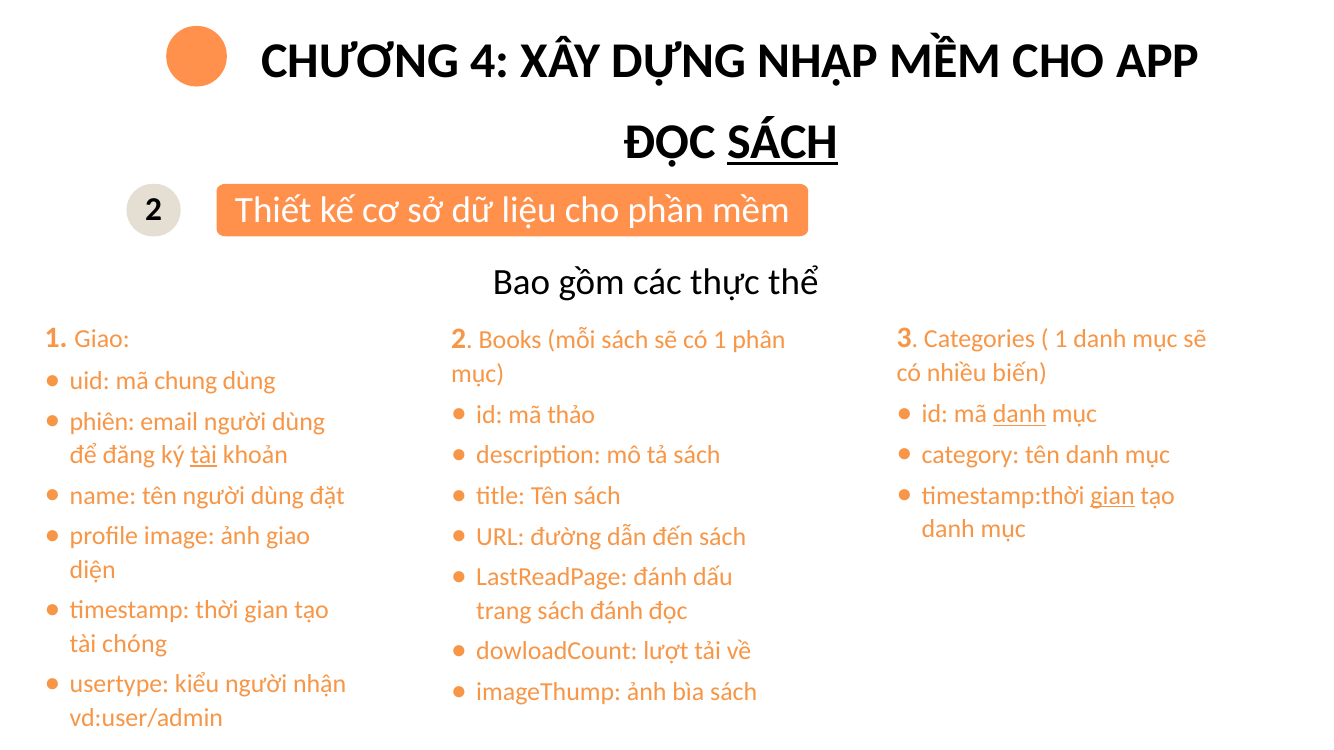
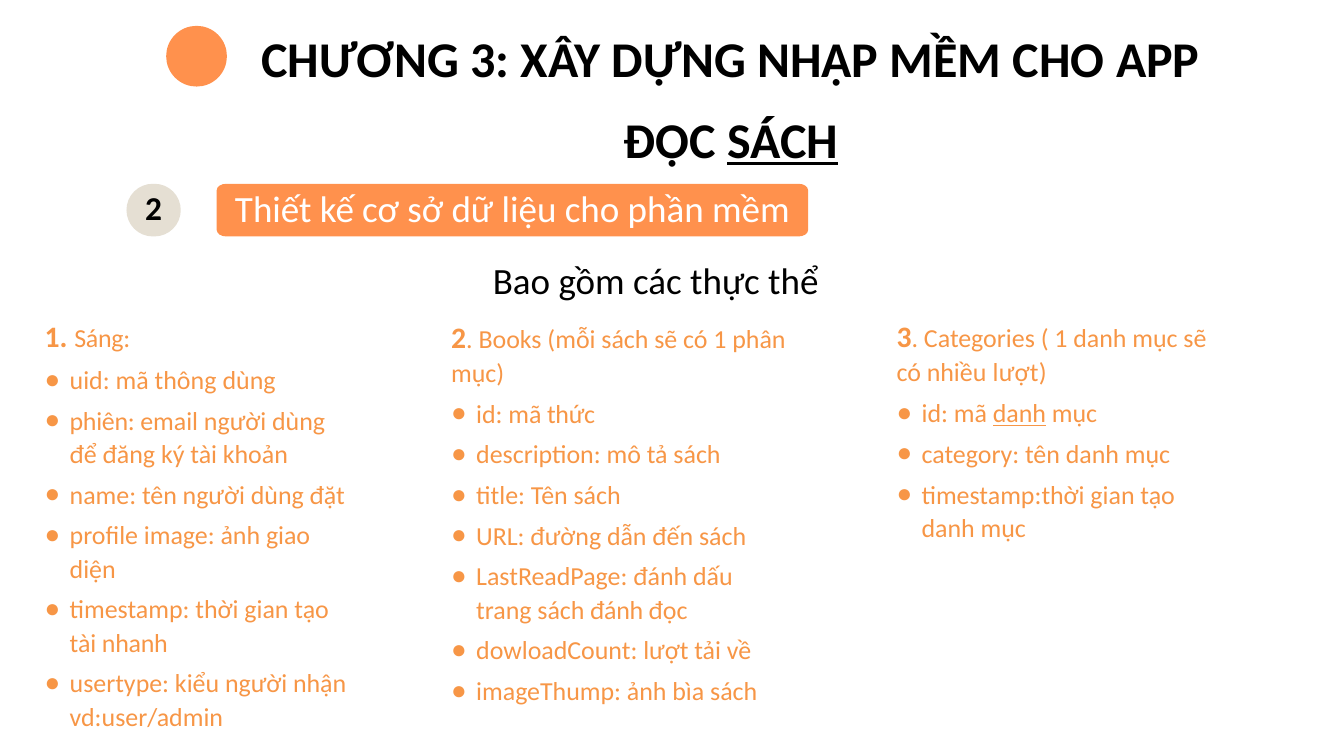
CHƯƠNG 4: 4 -> 3 (490, 61)
1 Giao: Giao -> Sáng (102, 340)
nhiều biến: biến -> lượt (1020, 374)
chung: chung -> thông (186, 381)
thảo: thảo -> thức (571, 415)
tài underline: present -> none (204, 455)
gian underline: present -> none (1113, 496)
chóng: chóng -> nhanh (135, 644)
